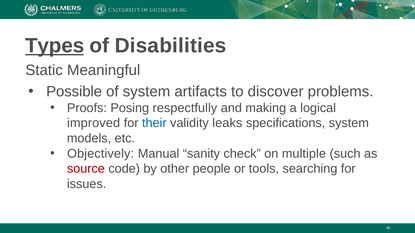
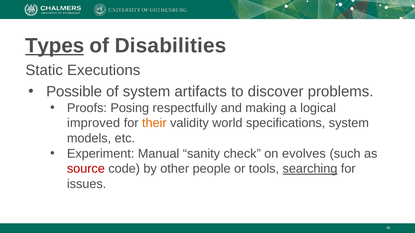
Meaningful: Meaningful -> Executions (104, 70)
their colour: blue -> orange (154, 123)
leaks: leaks -> world (227, 123)
Objectively: Objectively -> Experiment (101, 154)
multiple: multiple -> evolves (304, 154)
searching underline: none -> present (310, 169)
